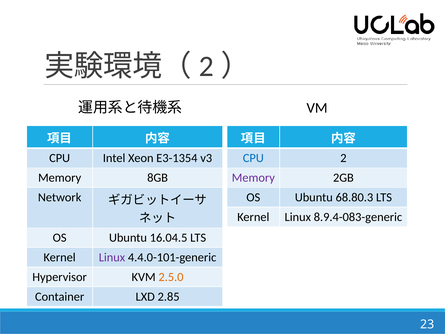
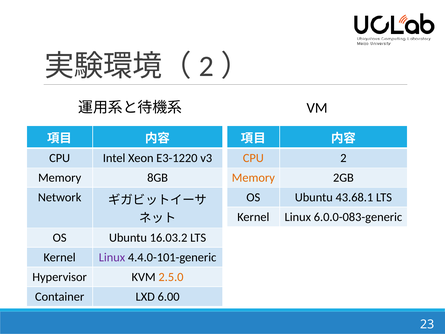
E3-1354: E3-1354 -> E3-1220 (177, 158)
CPU colour: blue -> orange (253, 158)
Memory colour: purple -> orange (253, 178)
68.80.3: 68.80.3 -> 43.68.1 (354, 197)
8.9.4-083-generic: 8.9.4-083-generic -> 6.0.0-083-generic (358, 217)
16.04.5: 16.04.5 -> 16.03.2 (169, 238)
2.85: 2.85 -> 6.00 (169, 296)
